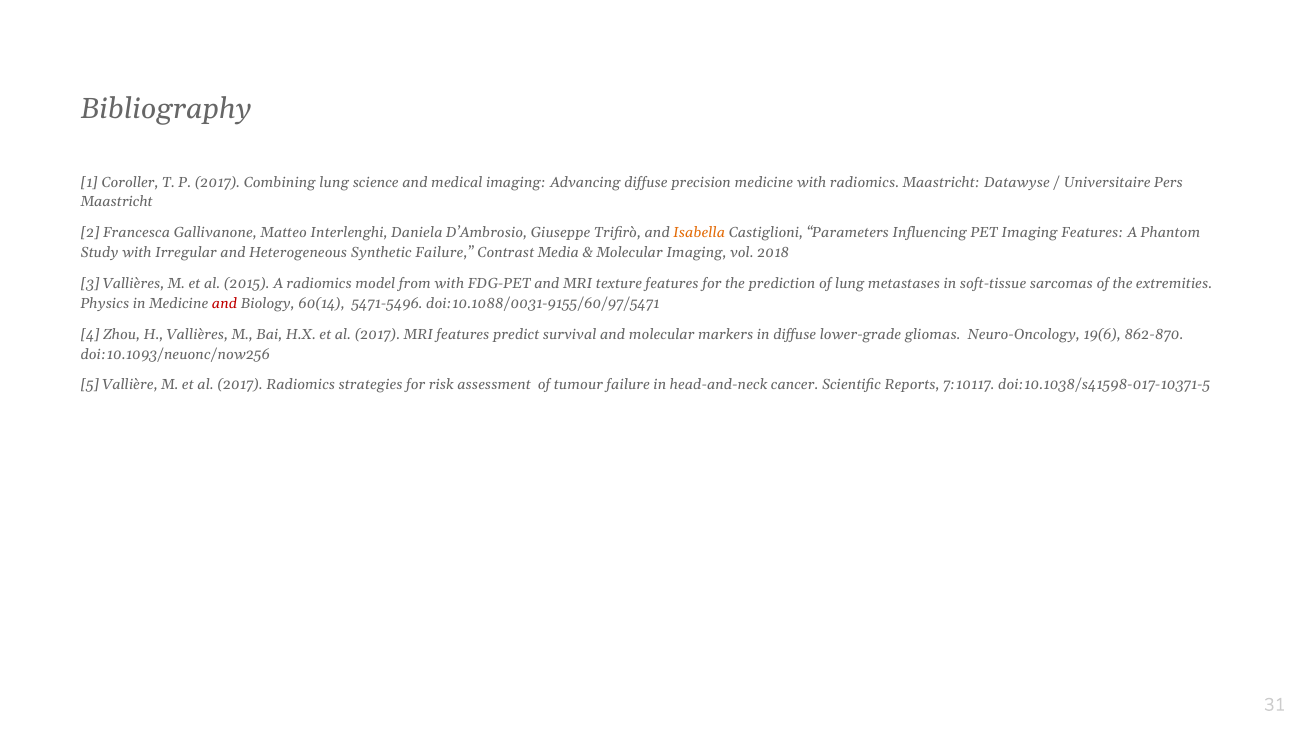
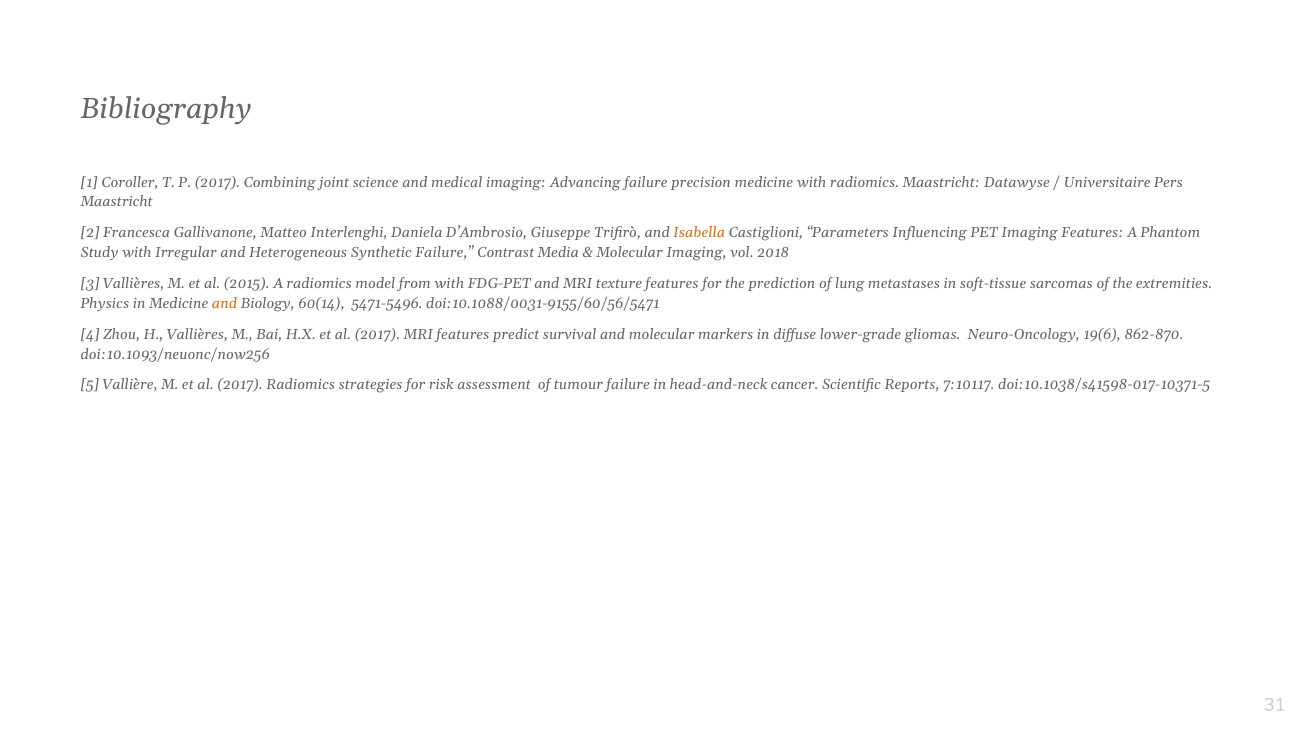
Combining lung: lung -> joint (334, 182)
Advancing diffuse: diffuse -> failure (646, 182)
and colour: red -> orange (225, 304)
doi:10.1088/0031-9155/60/97/5471: doi:10.1088/0031-9155/60/97/5471 -> doi:10.1088/0031-9155/60/56/5471 (543, 304)
